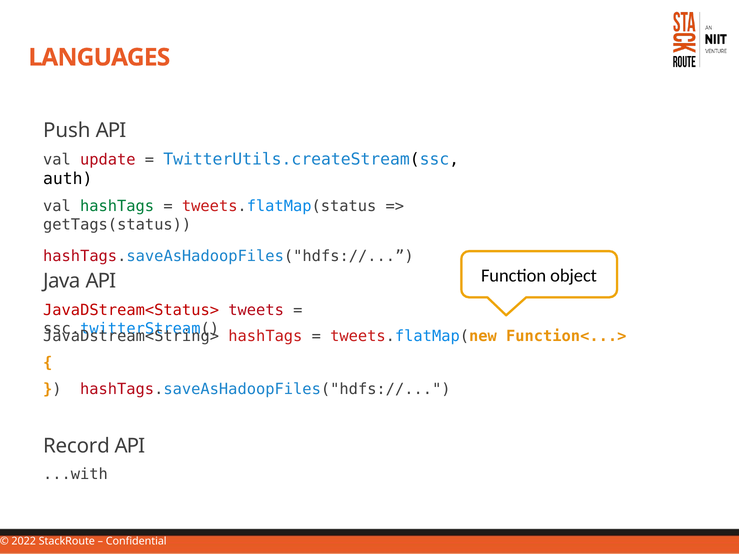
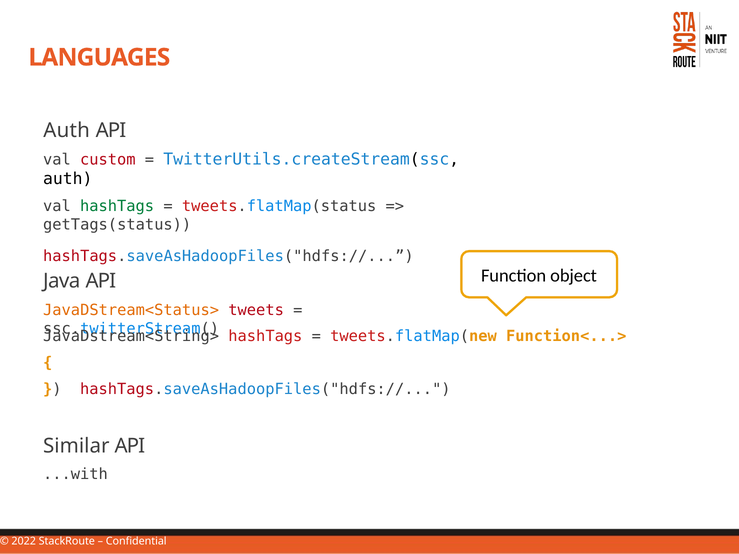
Push: Push -> Auth (67, 131)
update: update -> custom (108, 160)
JavaDStream<Status> colour: red -> orange (131, 311)
Record: Record -> Similar (76, 446)
